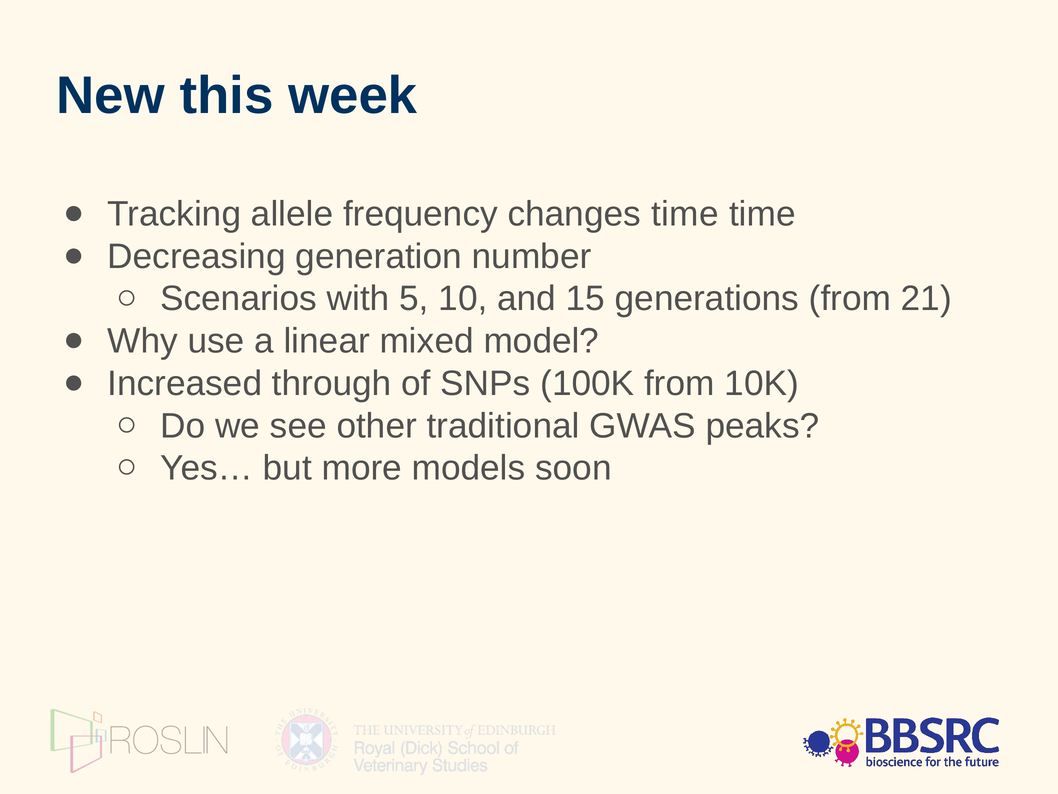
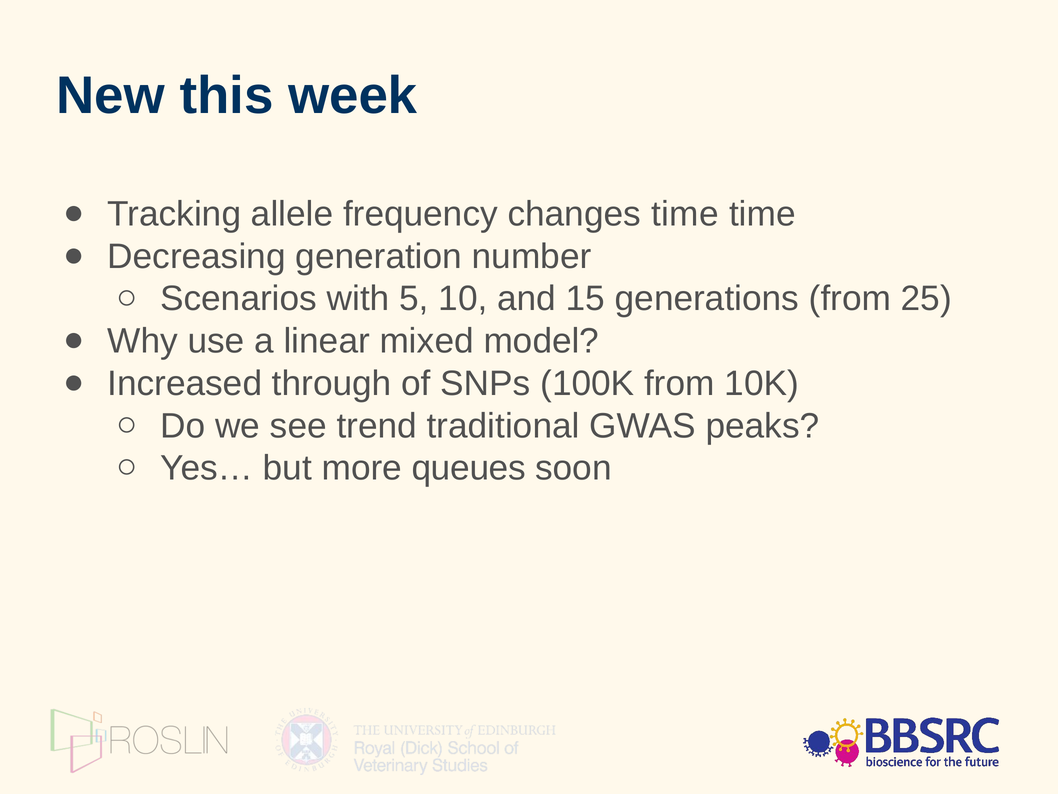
21: 21 -> 25 (926, 299)
other: other -> trend (377, 426)
models: models -> queues (469, 468)
